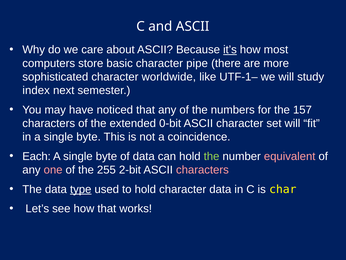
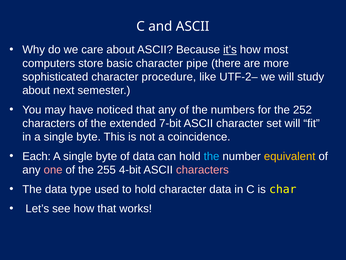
worldwide: worldwide -> procedure (169, 77)
UTF-1–: UTF-1– -> UTF-2– (239, 77)
index: index -> about (36, 90)
157: 157 -> 252 (302, 110)
0-bit: 0-bit -> 7-bit (170, 123)
the colour: light green -> light blue (212, 156)
equivalent colour: pink -> yellow (290, 156)
2-bit: 2-bit -> 4-bit (130, 170)
type underline: present -> none (81, 189)
